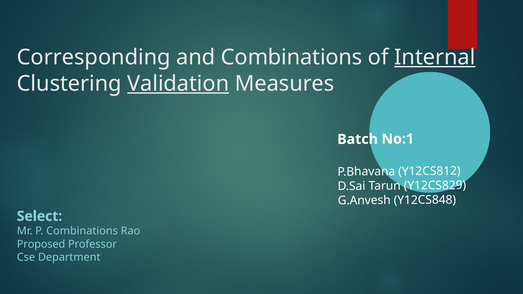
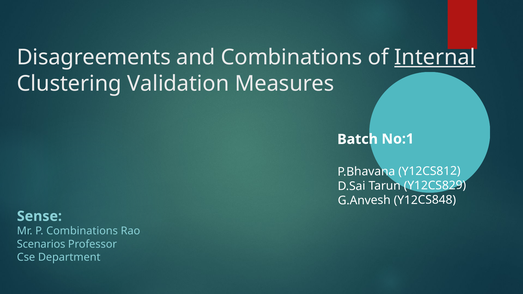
Corresponding: Corresponding -> Disagreements (94, 57)
Validation underline: present -> none (178, 84)
Select: Select -> Sense (39, 216)
Proposed: Proposed -> Scenarios (41, 244)
